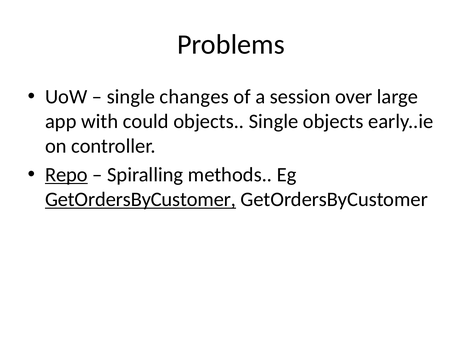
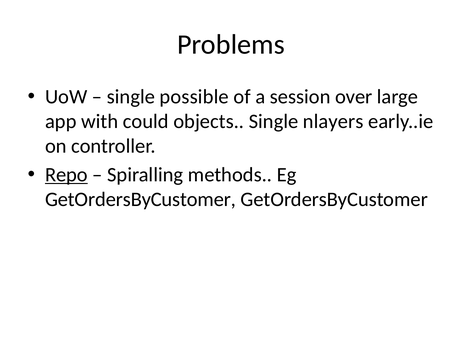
changes: changes -> possible (194, 97)
Single objects: objects -> nlayers (333, 122)
GetOrdersByCustomer underline: present -> none (141, 200)
